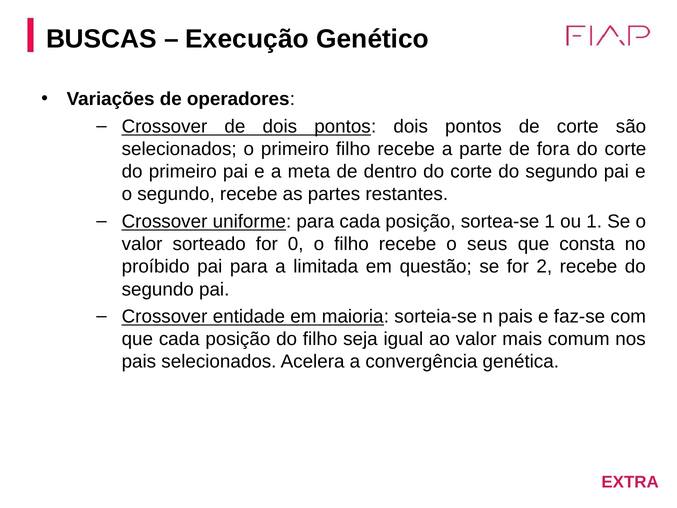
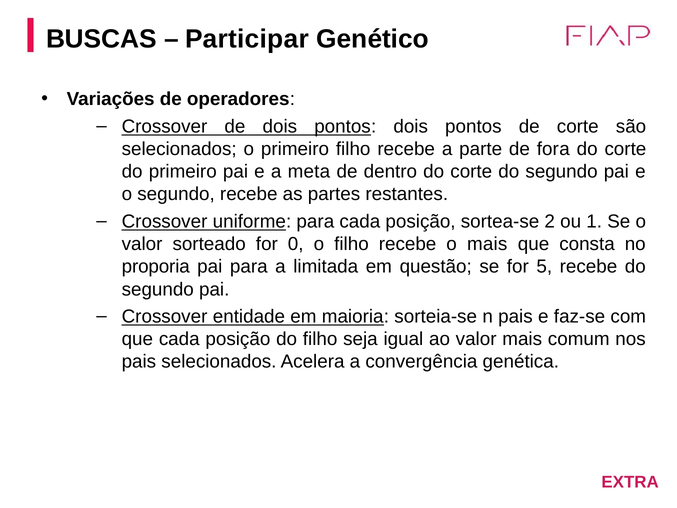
Execução: Execução -> Participar (247, 39)
sortea-se 1: 1 -> 2 (550, 221)
o seus: seus -> mais (487, 244)
proíbido: proíbido -> proporia (156, 267)
2: 2 -> 5 (544, 267)
